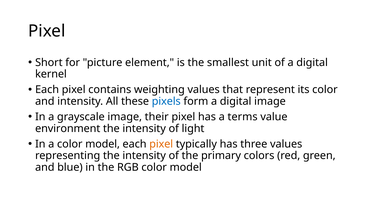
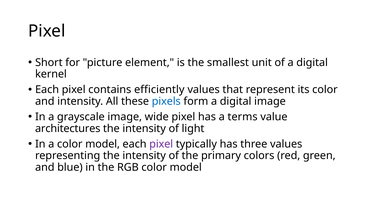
weighting: weighting -> efficiently (159, 90)
their: their -> wide (157, 117)
environment: environment -> architectures (68, 129)
pixel colour: orange -> purple (161, 144)
